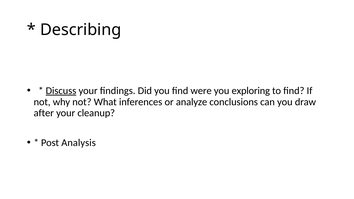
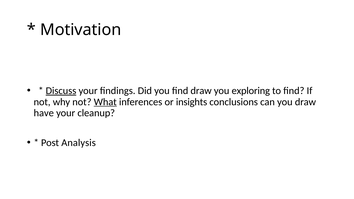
Describing: Describing -> Motivation (81, 30)
find were: were -> draw (201, 91)
What underline: none -> present (105, 102)
analyze: analyze -> insights (192, 102)
after: after -> have (44, 113)
